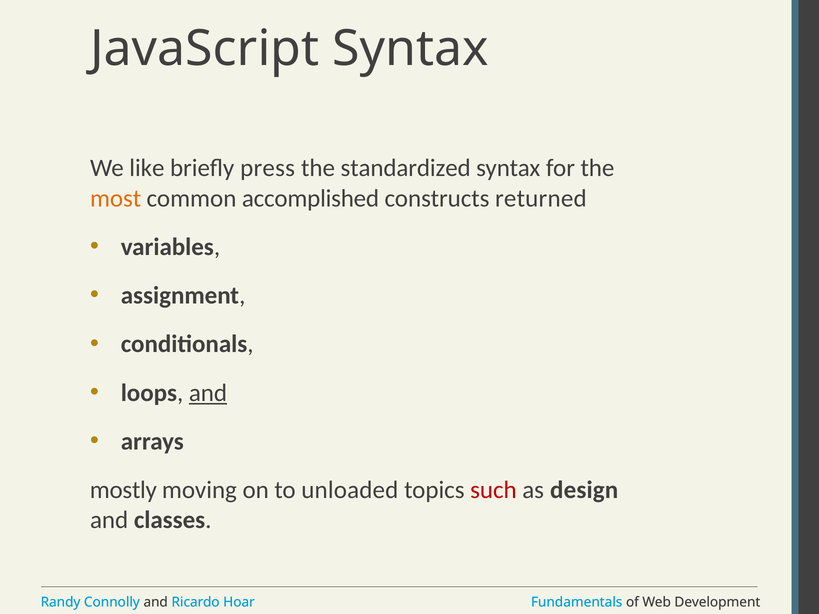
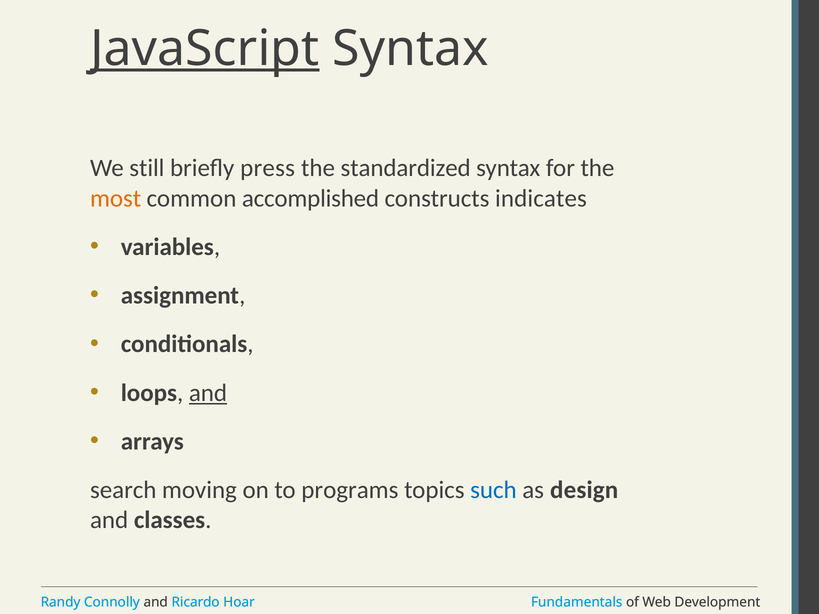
JavaScript underline: none -> present (205, 49)
like: like -> still (147, 168)
returned: returned -> indicates (541, 198)
mostly: mostly -> search (123, 490)
unloaded: unloaded -> programs (350, 490)
such colour: red -> blue (493, 490)
